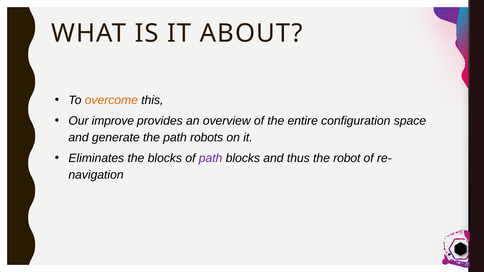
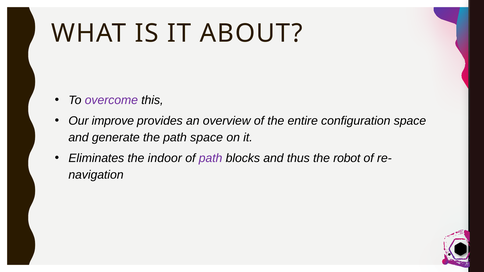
overcome colour: orange -> purple (111, 100)
path robots: robots -> space (207, 138)
the blocks: blocks -> indoor (165, 158)
